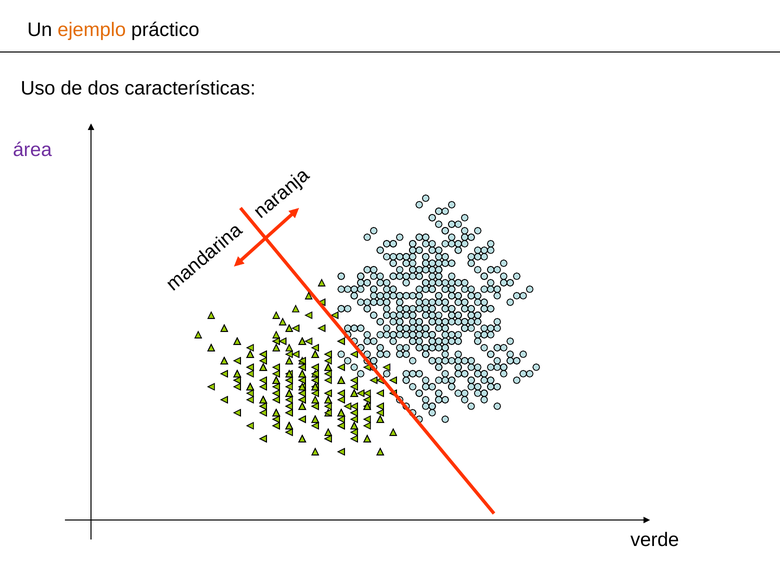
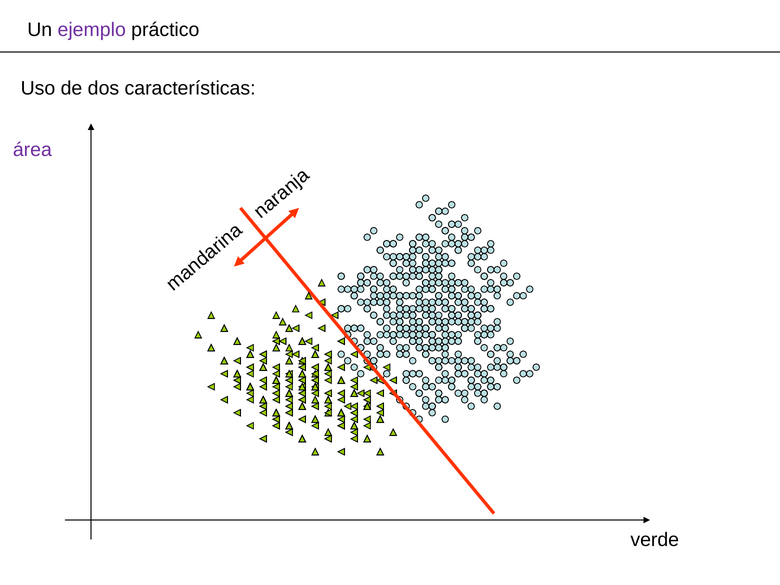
ejemplo colour: orange -> purple (92, 30)
